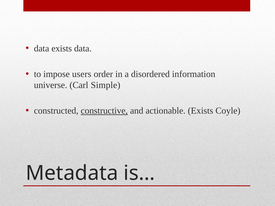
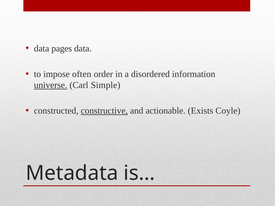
data exists: exists -> pages (62, 49)
users: users -> often (82, 74)
universe underline: none -> present (51, 85)
